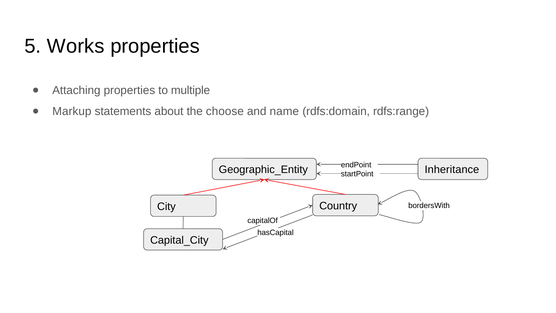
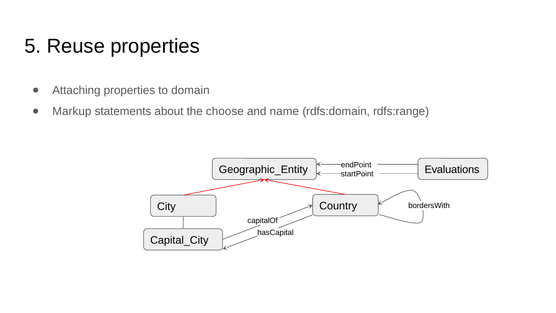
Works: Works -> Reuse (76, 46)
multiple: multiple -> domain (190, 90)
Inheritance: Inheritance -> Evaluations (452, 170)
